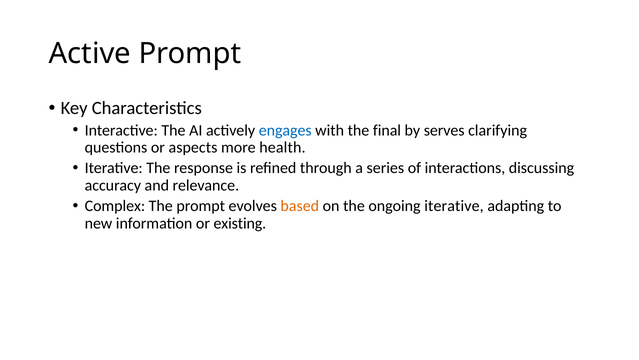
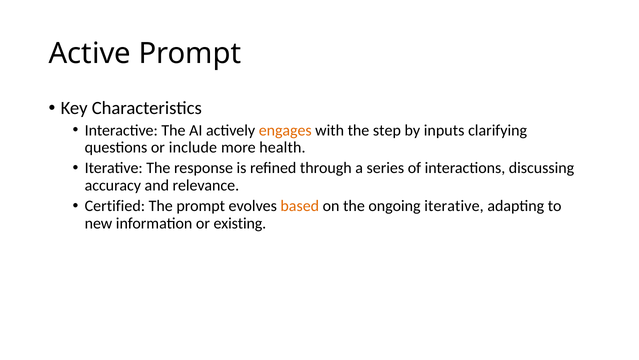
engages colour: blue -> orange (285, 130)
final: final -> step (387, 130)
serves: serves -> inputs (444, 130)
aspects: aspects -> include (193, 147)
Complex: Complex -> Certified (115, 206)
